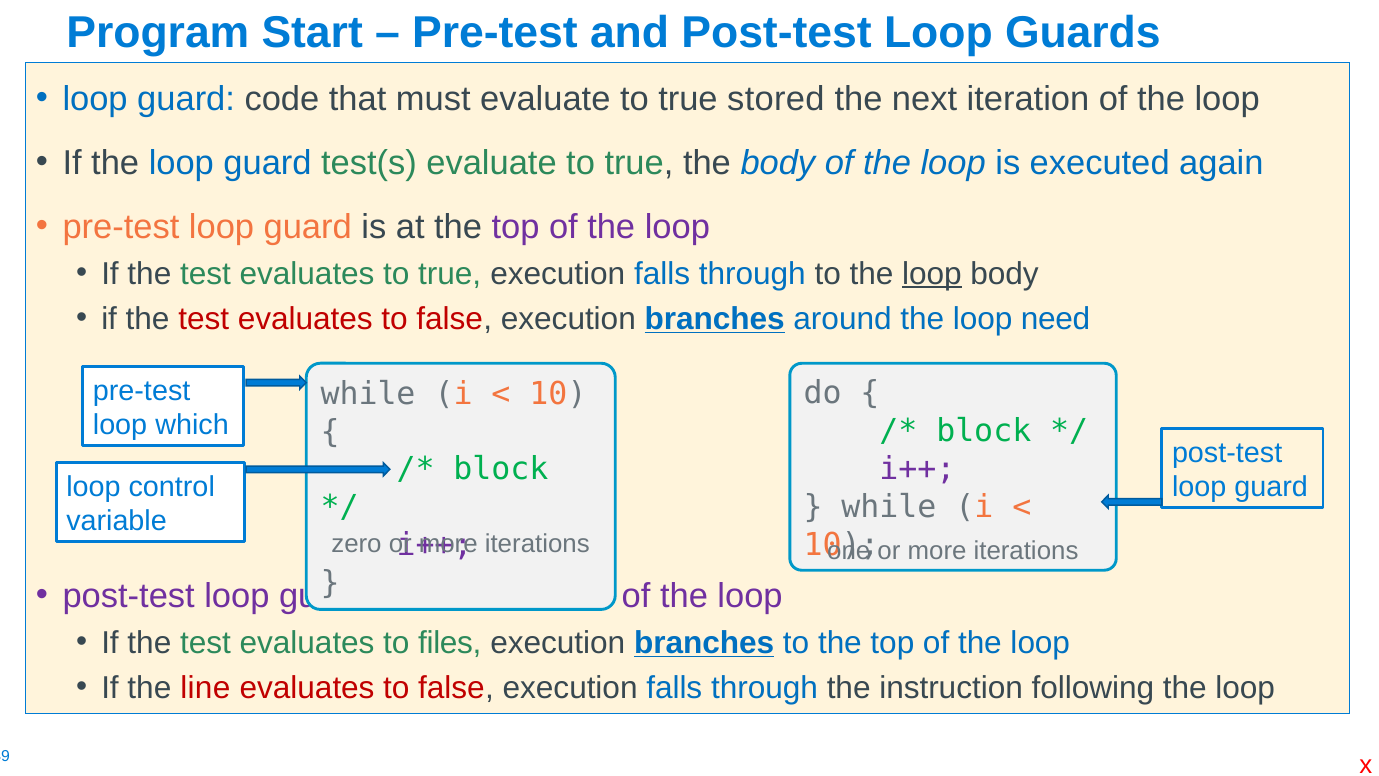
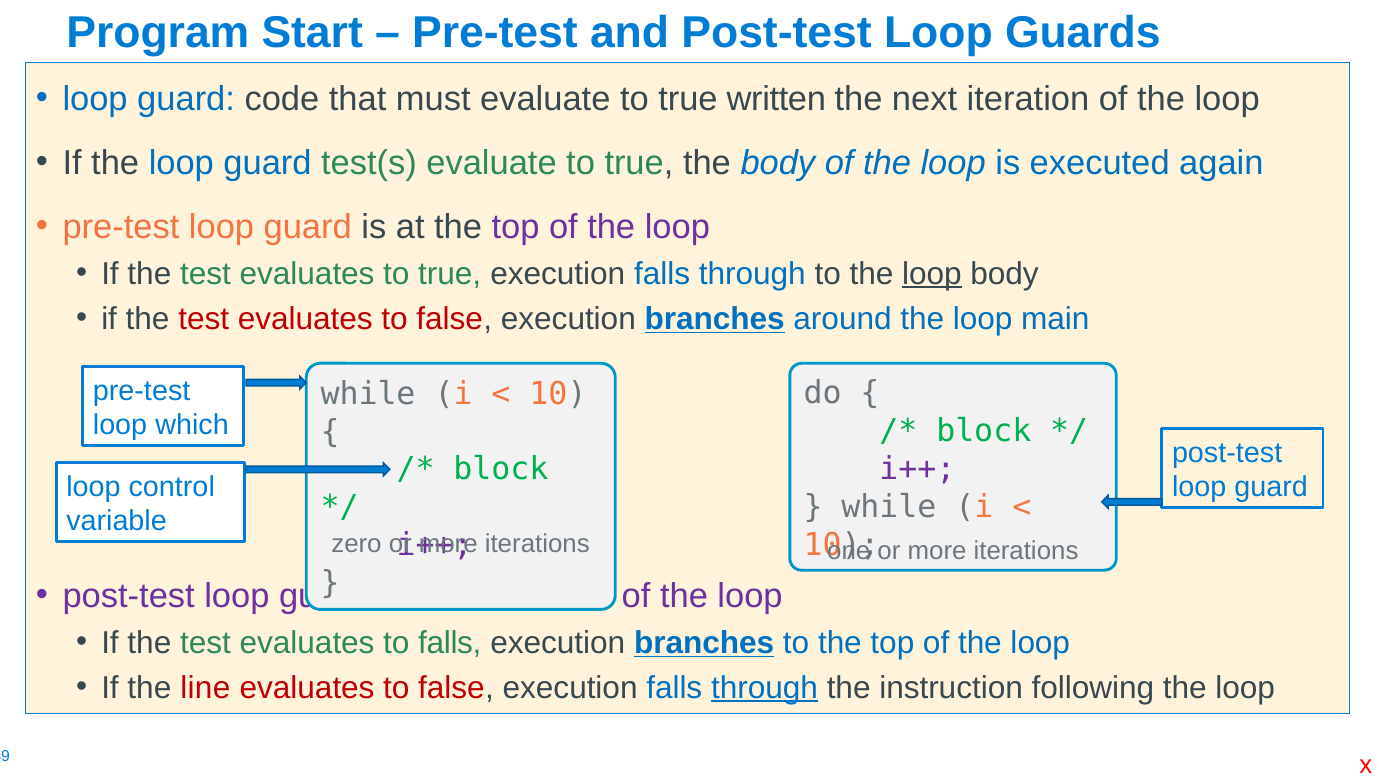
stored: stored -> written (776, 99)
need: need -> main (1055, 319)
to files: files -> falls (450, 642)
through underline: none -> present (765, 687)
